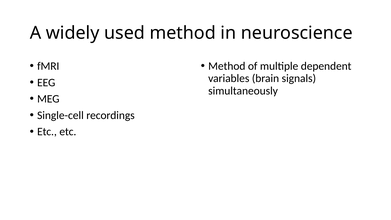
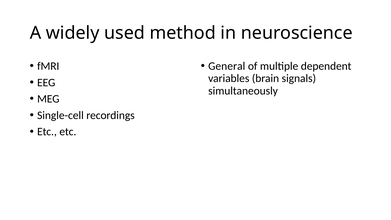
Method: Method -> General (227, 66)
